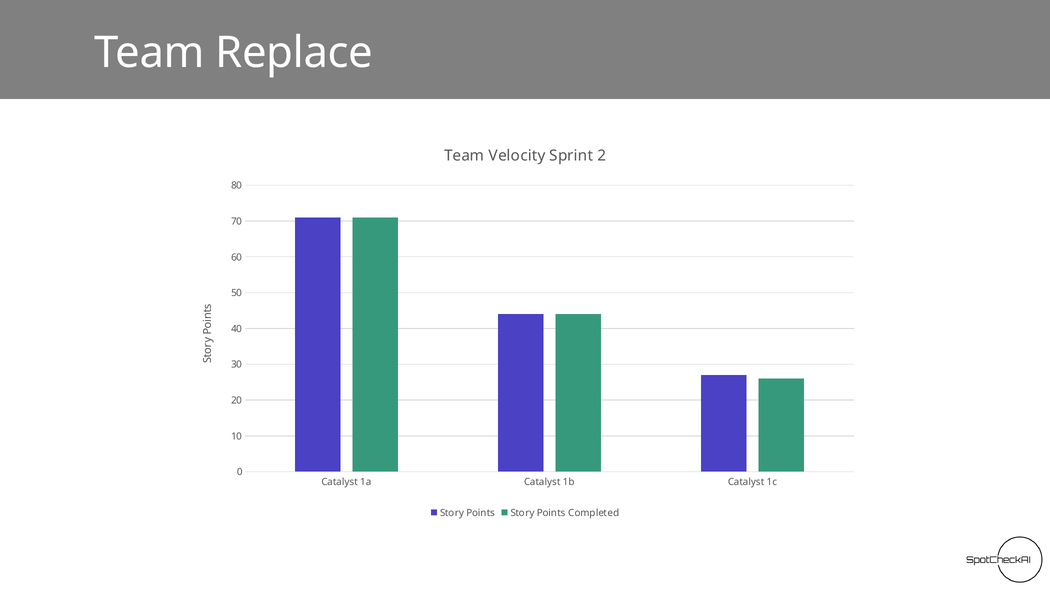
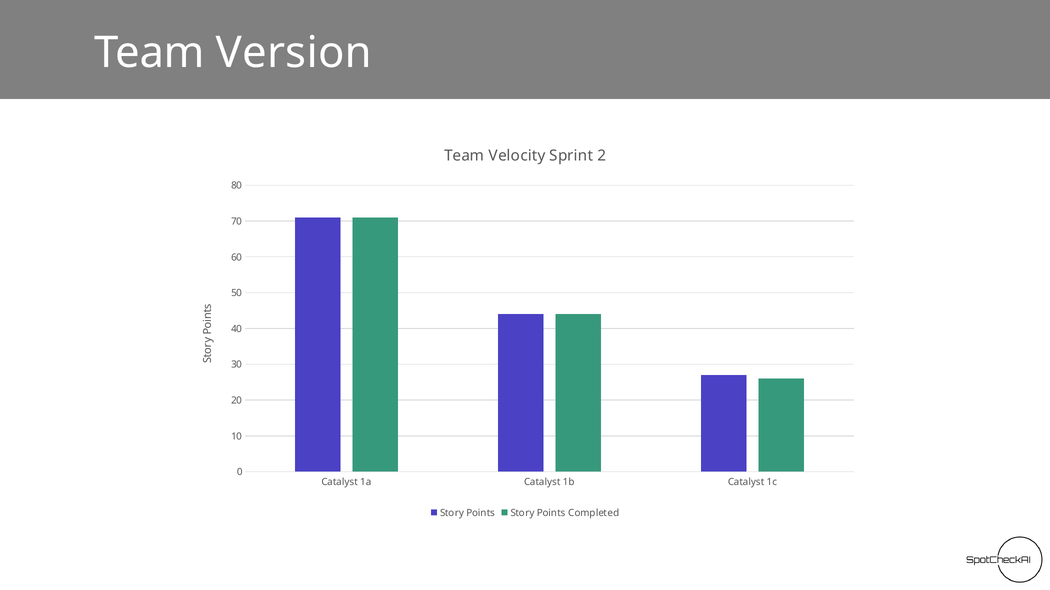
Replace: Replace -> Version (294, 53)
